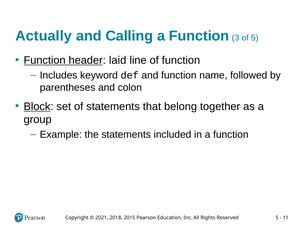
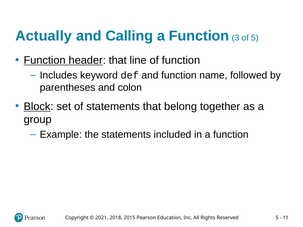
header laid: laid -> that (118, 60)
